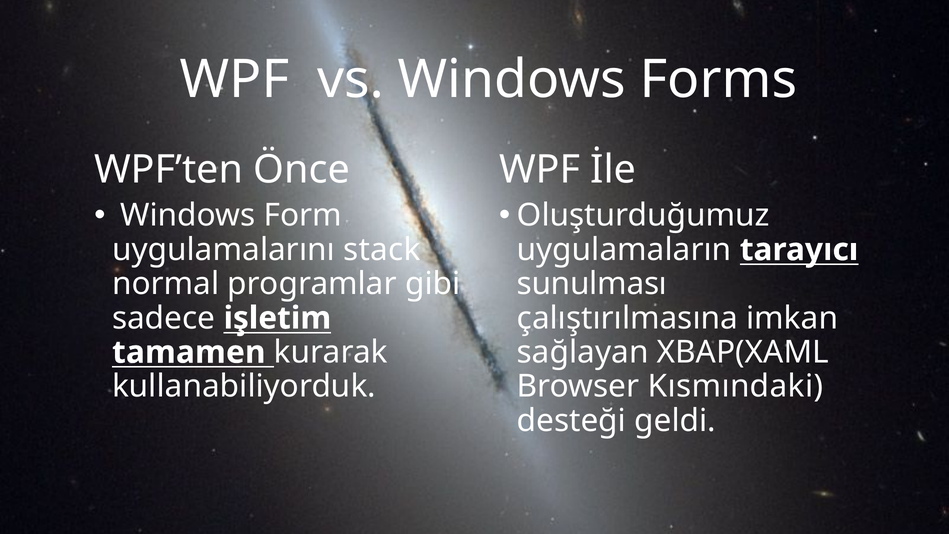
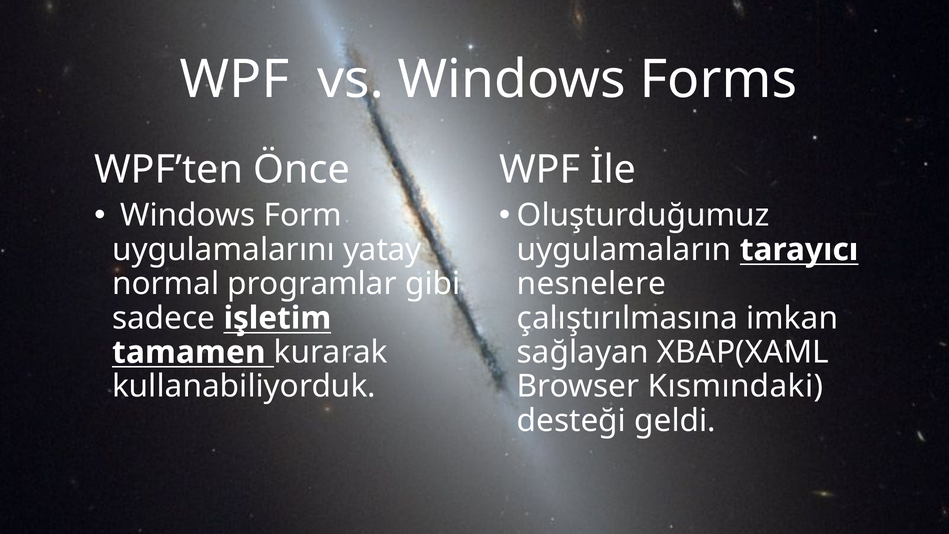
stack: stack -> yatay (382, 250)
sunulması: sunulması -> nesnelere (592, 284)
